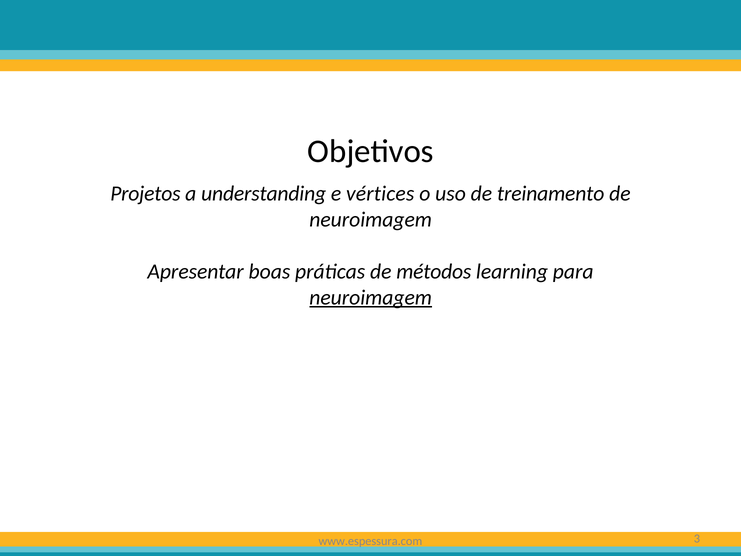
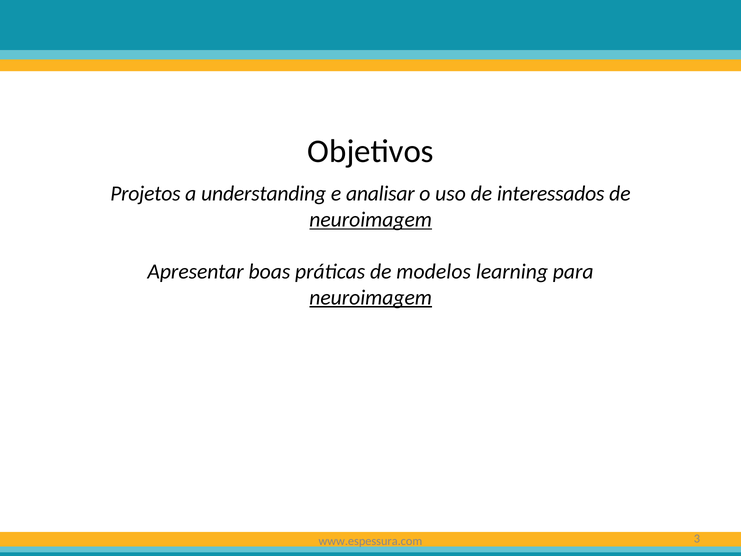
vértices: vértices -> analisar (380, 194)
treinamento: treinamento -> interessados (551, 194)
neuroimagem underline: none -> present (371, 220)
métodos: métodos -> modelos (434, 271)
